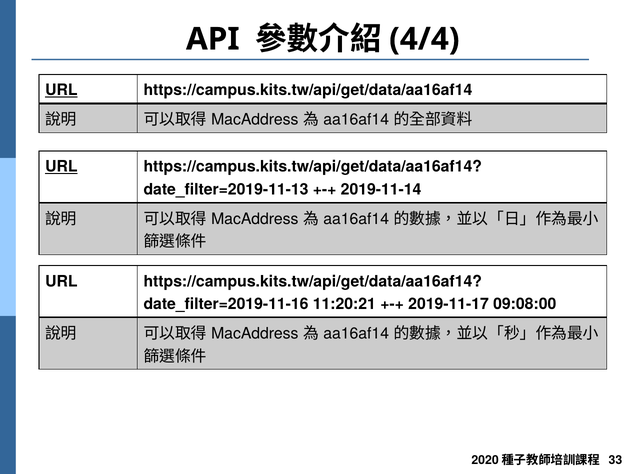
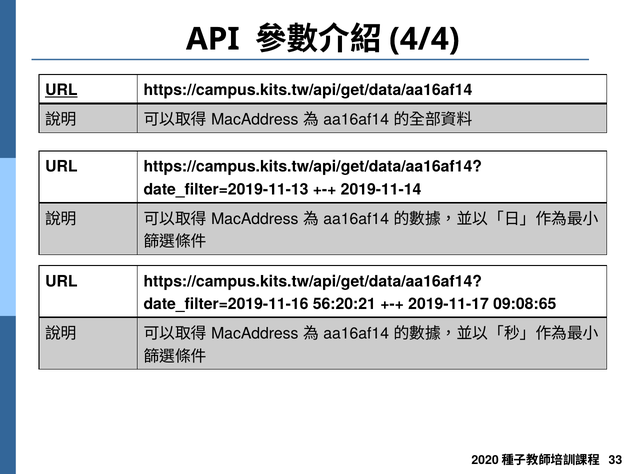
URL underline: present -> none (61, 166)
11:20:21: 11:20:21 -> 56:20:21 (344, 304)
09:08:00: 09:08:00 -> 09:08:65 (525, 304)
